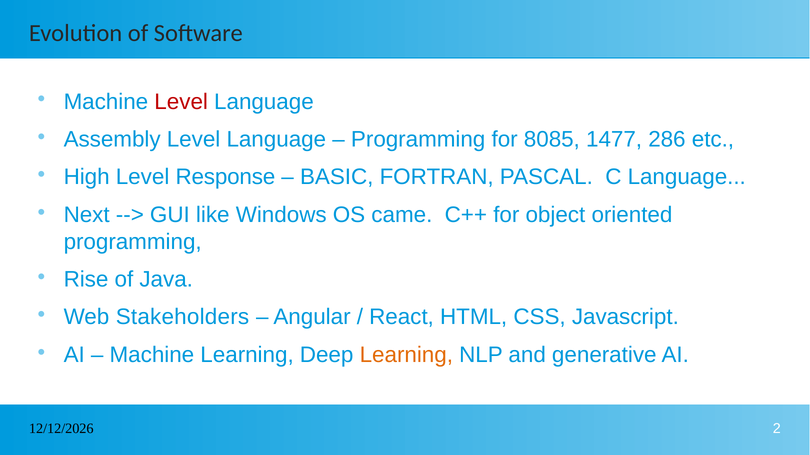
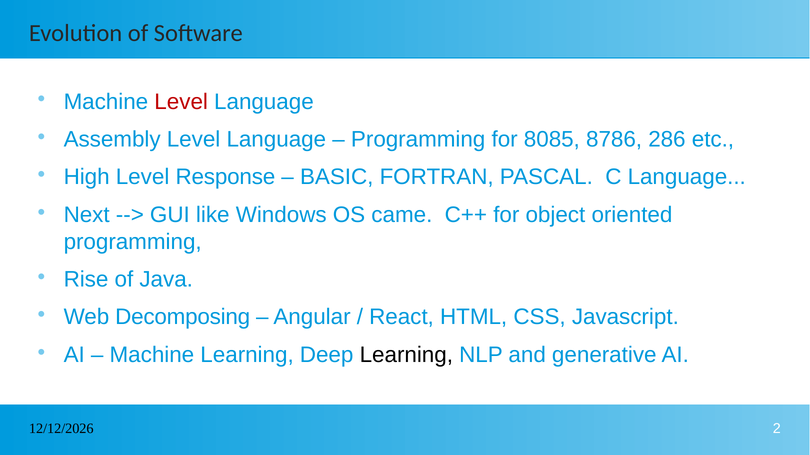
1477: 1477 -> 8786 (614, 140)
Stakeholders: Stakeholders -> Decomposing (183, 317)
Learning colour: orange -> black (406, 355)
